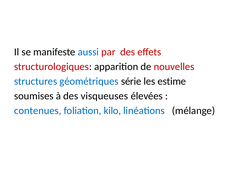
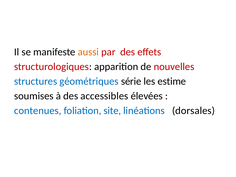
aussi colour: blue -> orange (88, 52)
visqueuses: visqueuses -> accessibles (104, 96)
kilo: kilo -> site (112, 111)
mélange: mélange -> dorsales (193, 111)
